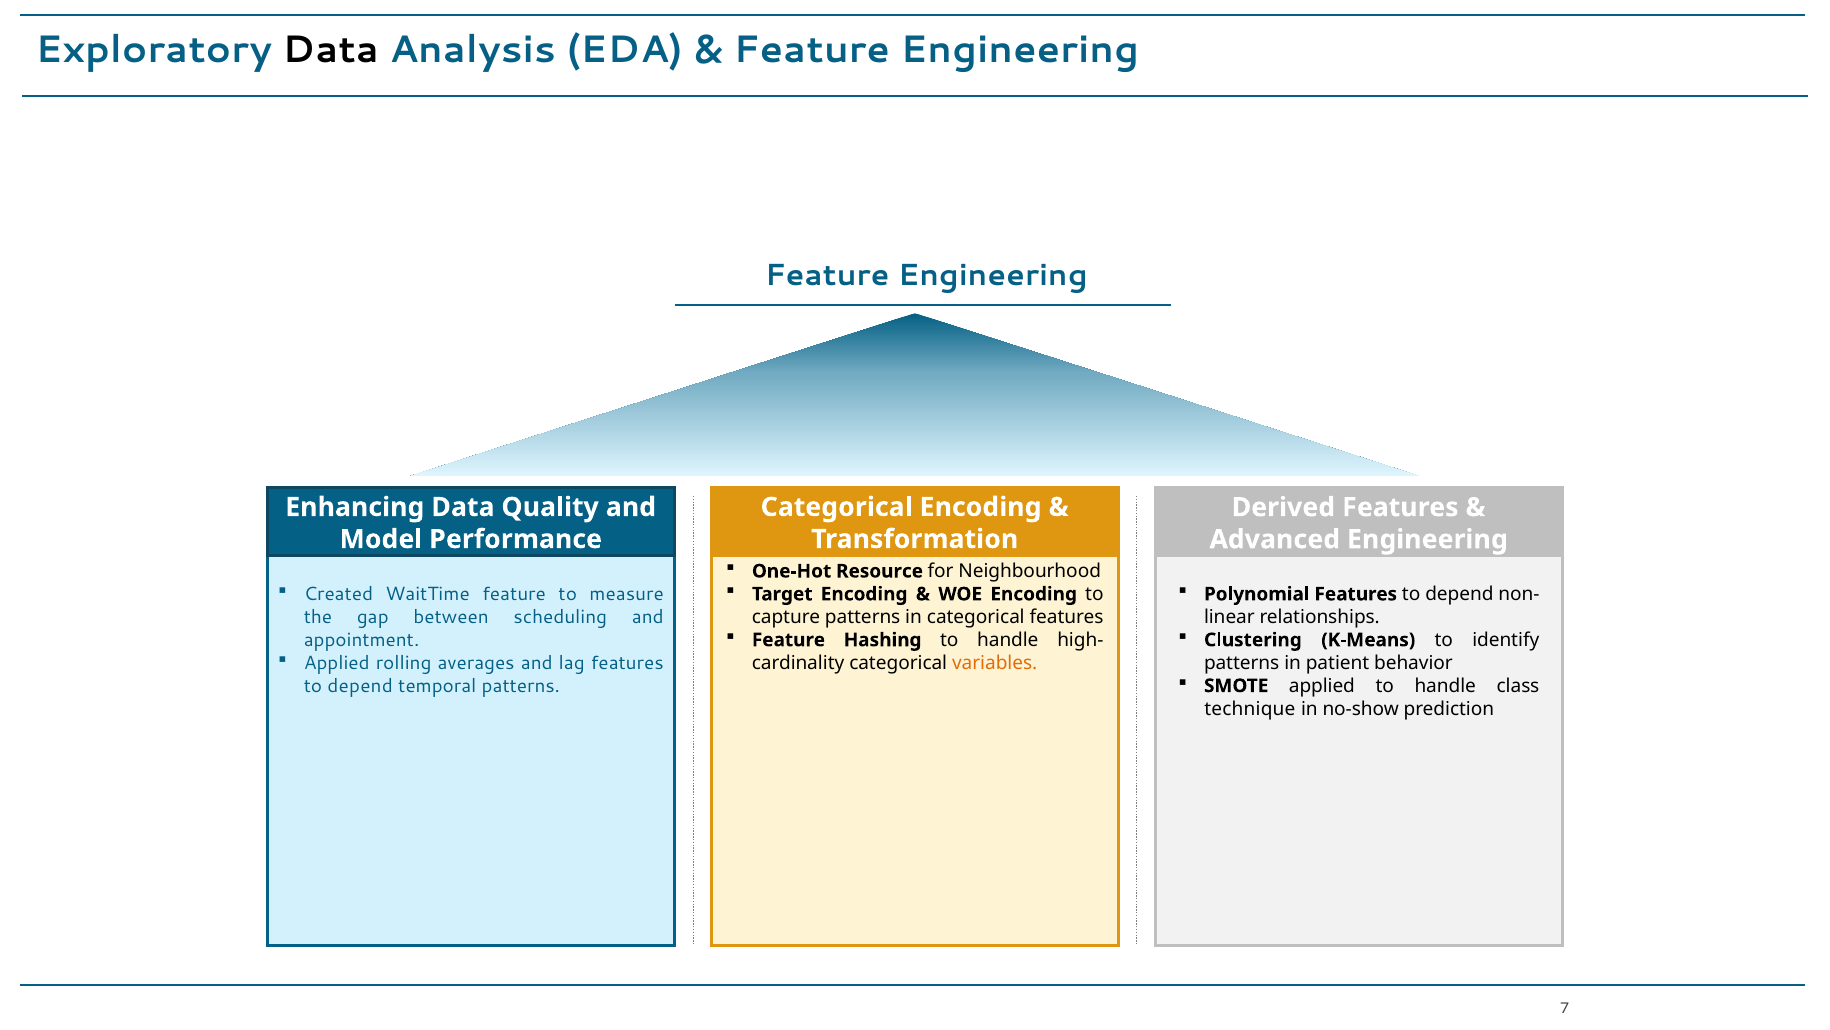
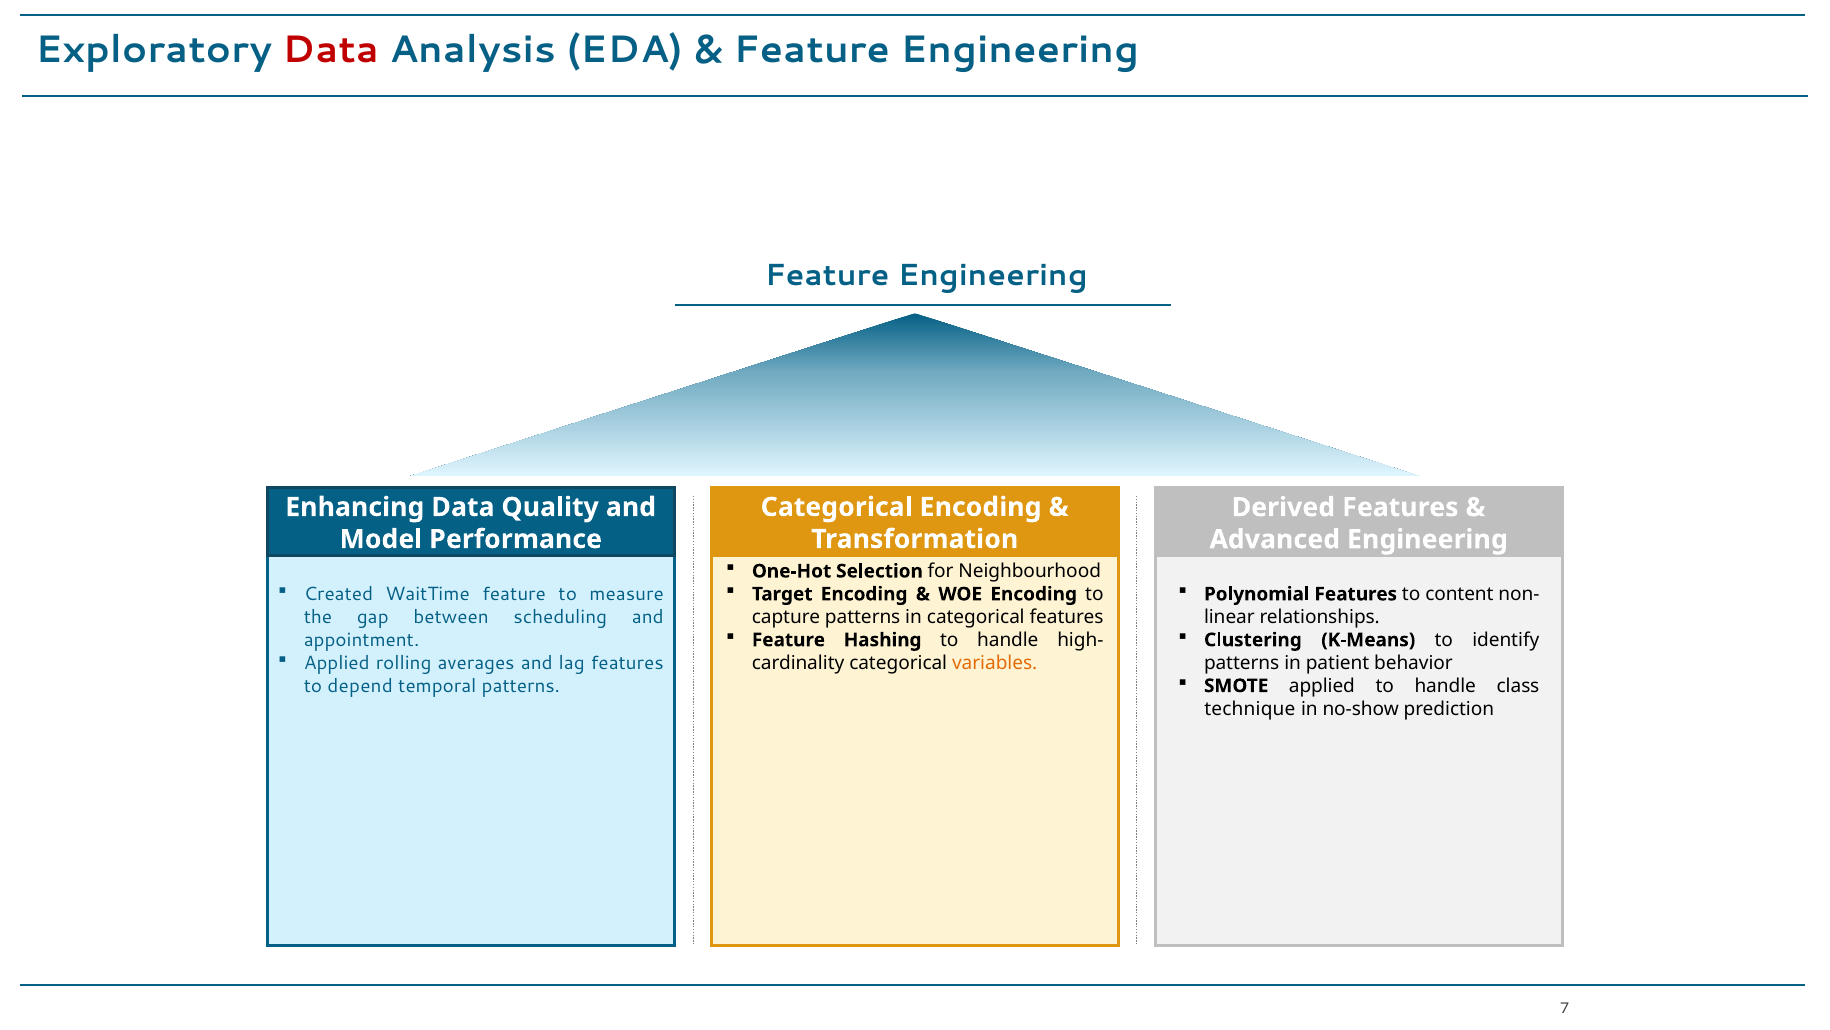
Data colour: black -> red (331, 49)
Resource: Resource -> Selection (880, 571)
Polynomial Features to depend: depend -> content (1459, 594)
